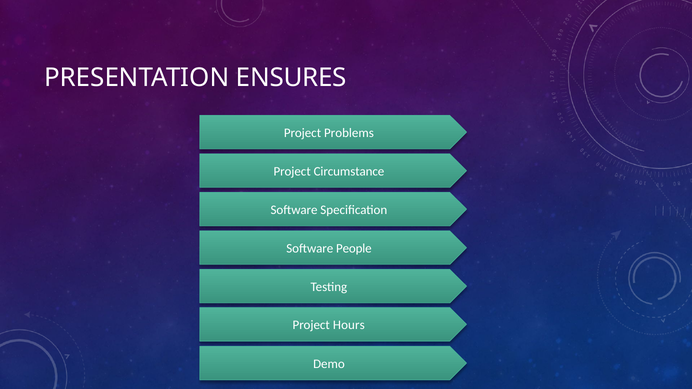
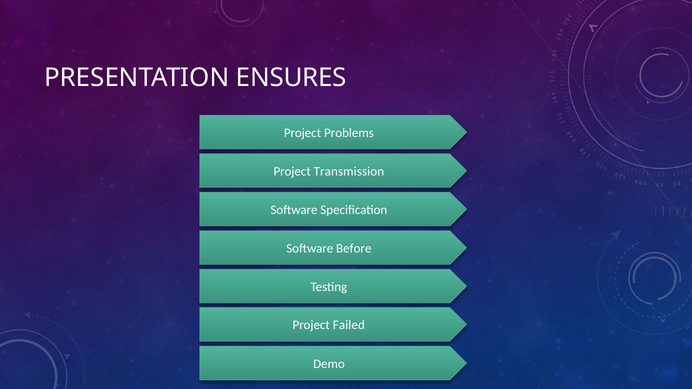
Circumstance: Circumstance -> Transmission (349, 172)
People: People -> Before (354, 249)
Hours: Hours -> Failed (349, 325)
